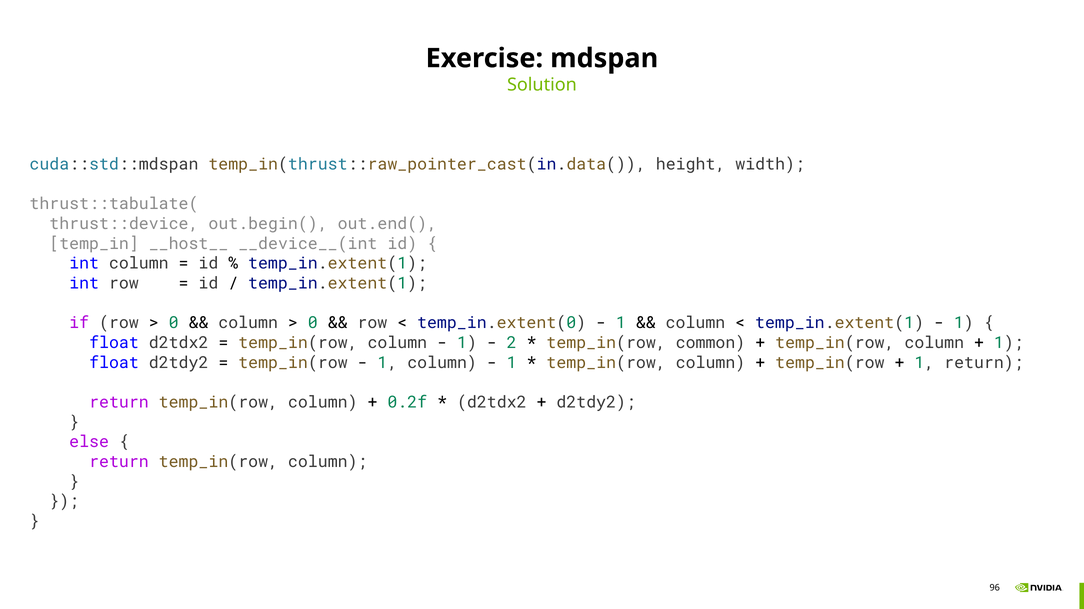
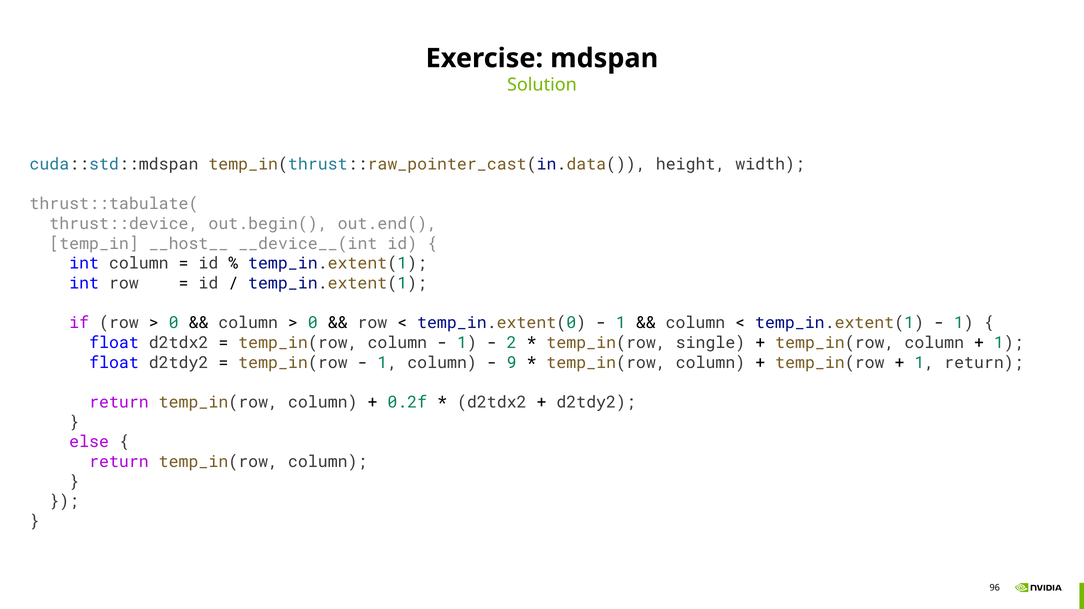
common: common -> single (711, 343)
1: 1 -> 9 (512, 363)
